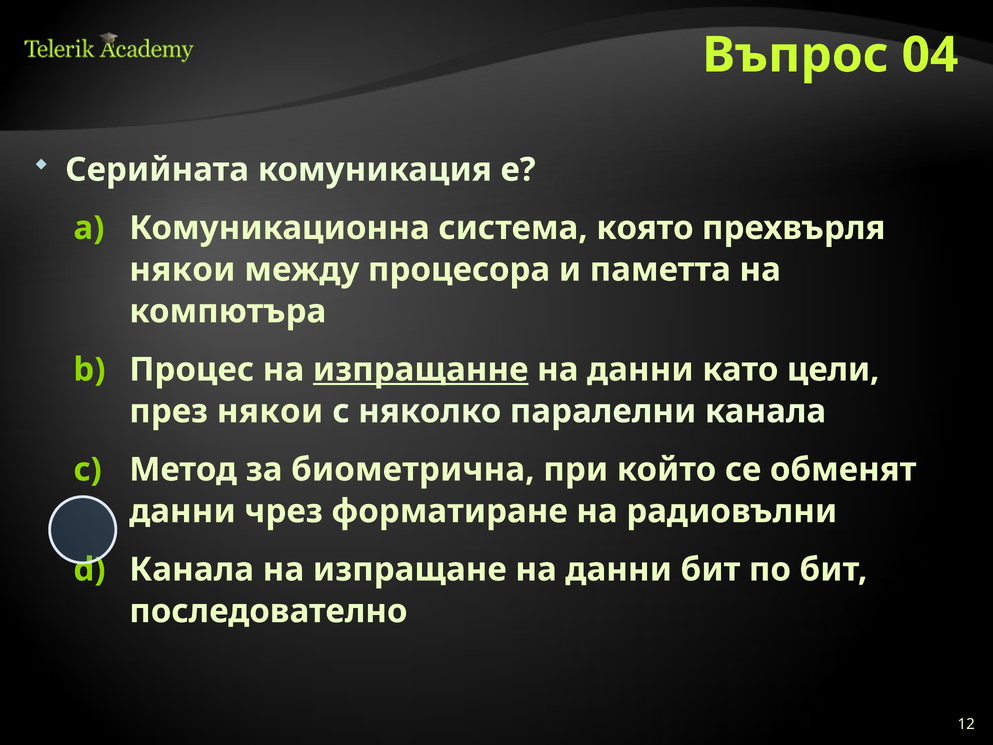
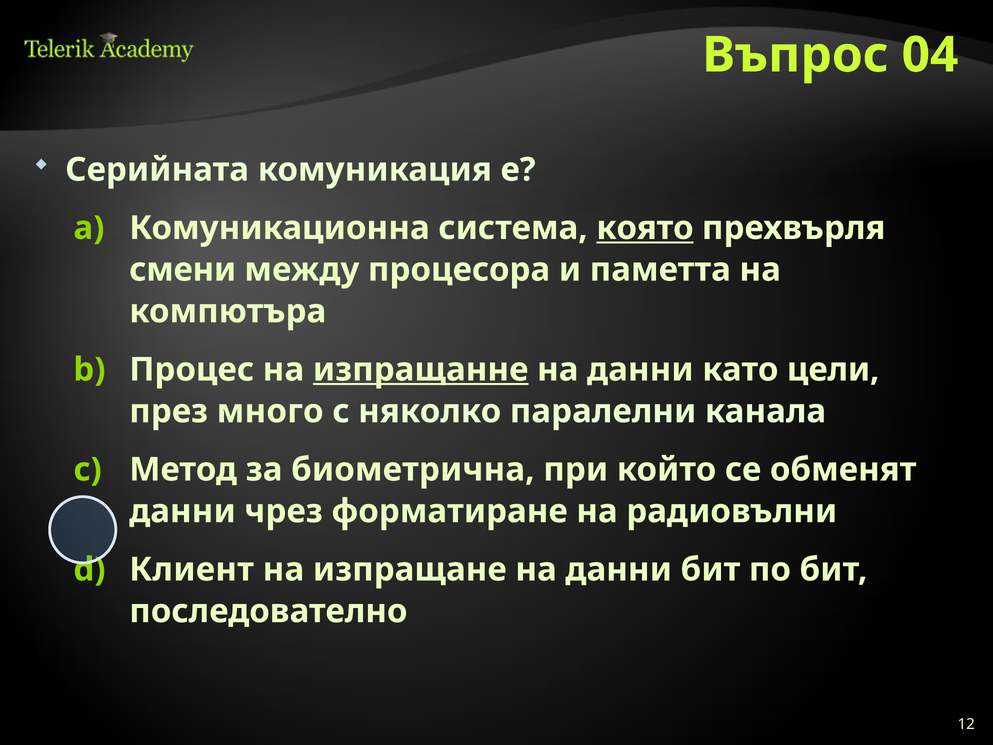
която underline: none -> present (645, 228)
някои: някои -> смени (183, 270)
през някои: някои -> много (270, 411)
Канала: Канала -> Клиент (192, 569)
